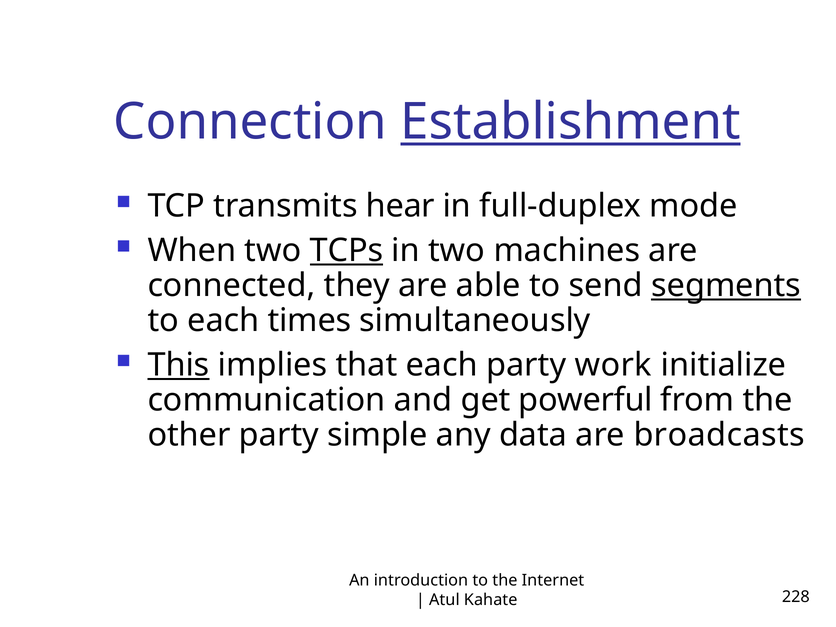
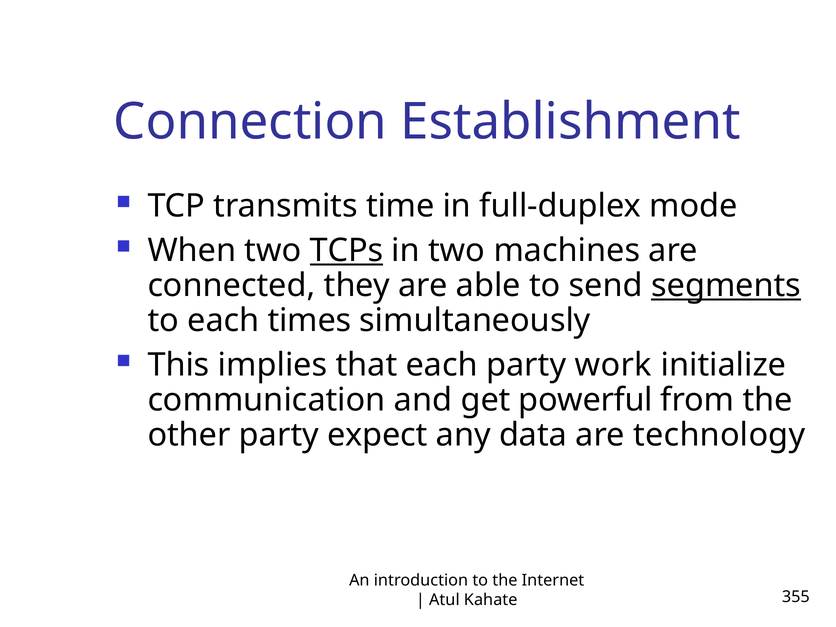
Establishment underline: present -> none (571, 122)
hear: hear -> time (400, 206)
This underline: present -> none (179, 365)
simple: simple -> expect (377, 435)
broadcasts: broadcasts -> technology (719, 435)
228: 228 -> 355 (796, 597)
